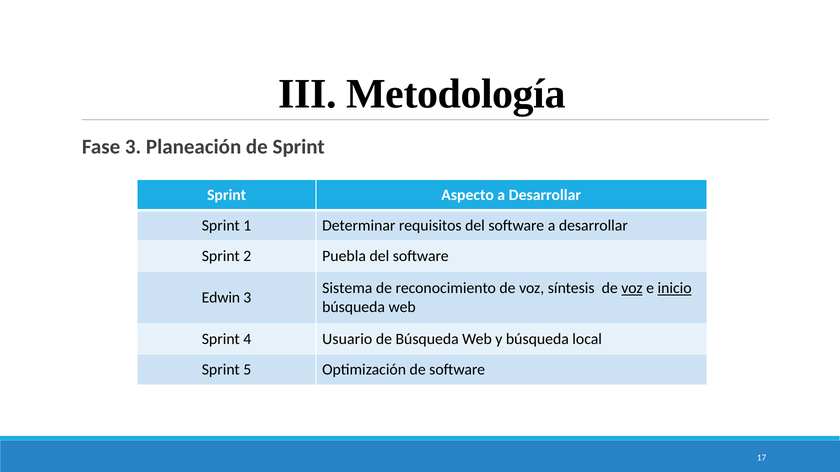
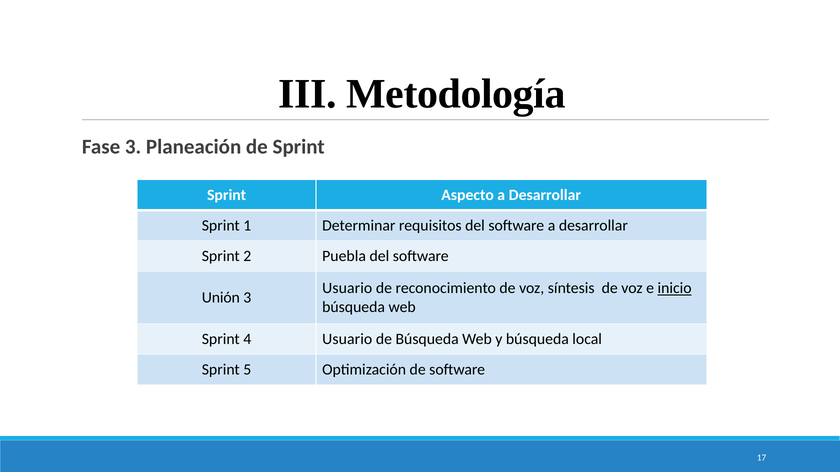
Sistema: Sistema -> Usuario (347, 288)
voz underline: present -> none (632, 288)
Edwin: Edwin -> Unión (221, 298)
